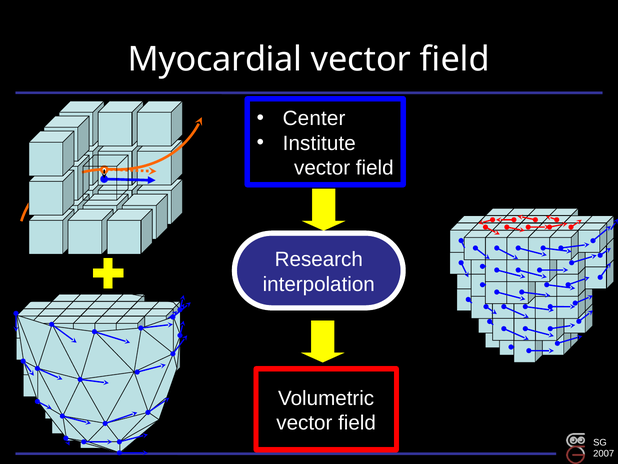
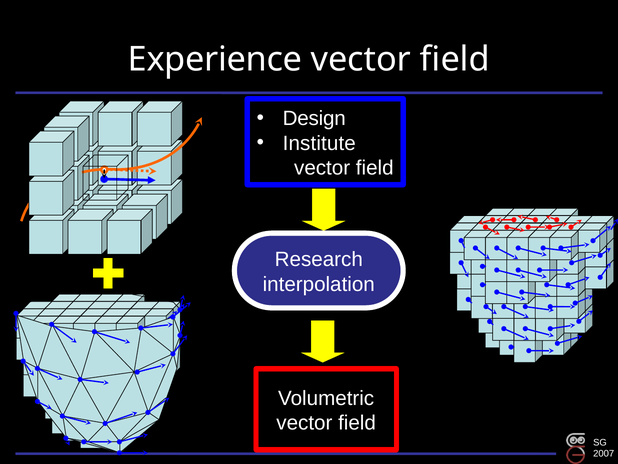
Myocardial: Myocardial -> Experience (215, 60)
Center: Center -> Design (314, 118)
